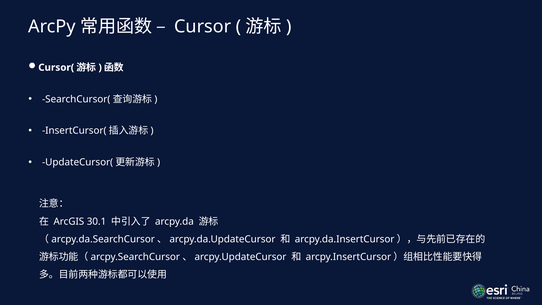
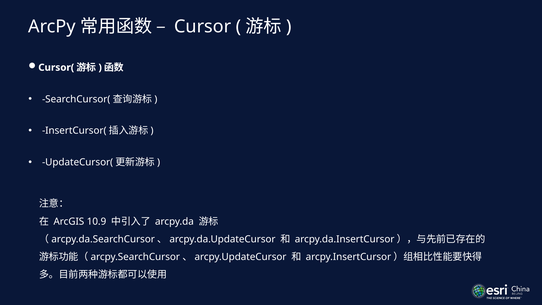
30.1: 30.1 -> 10.9 (97, 221)
